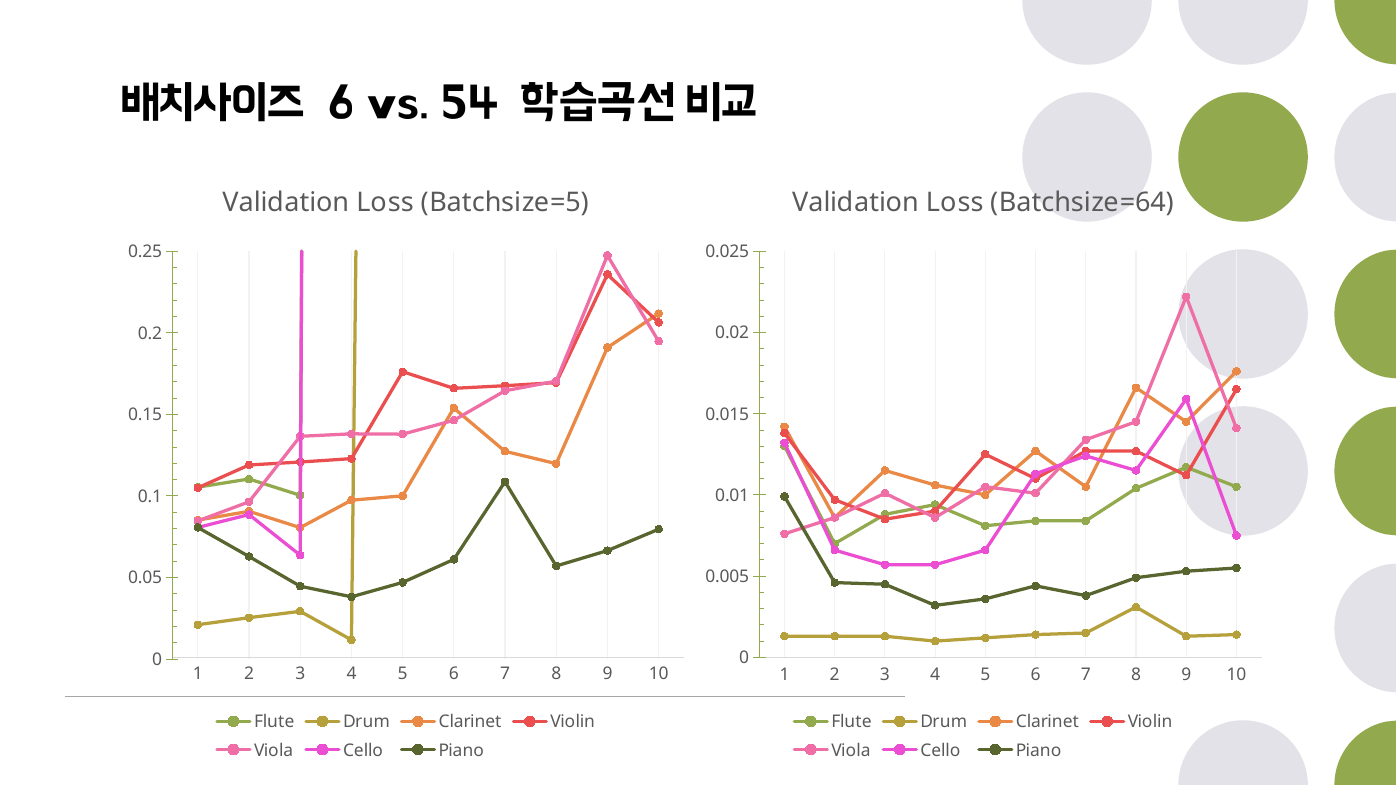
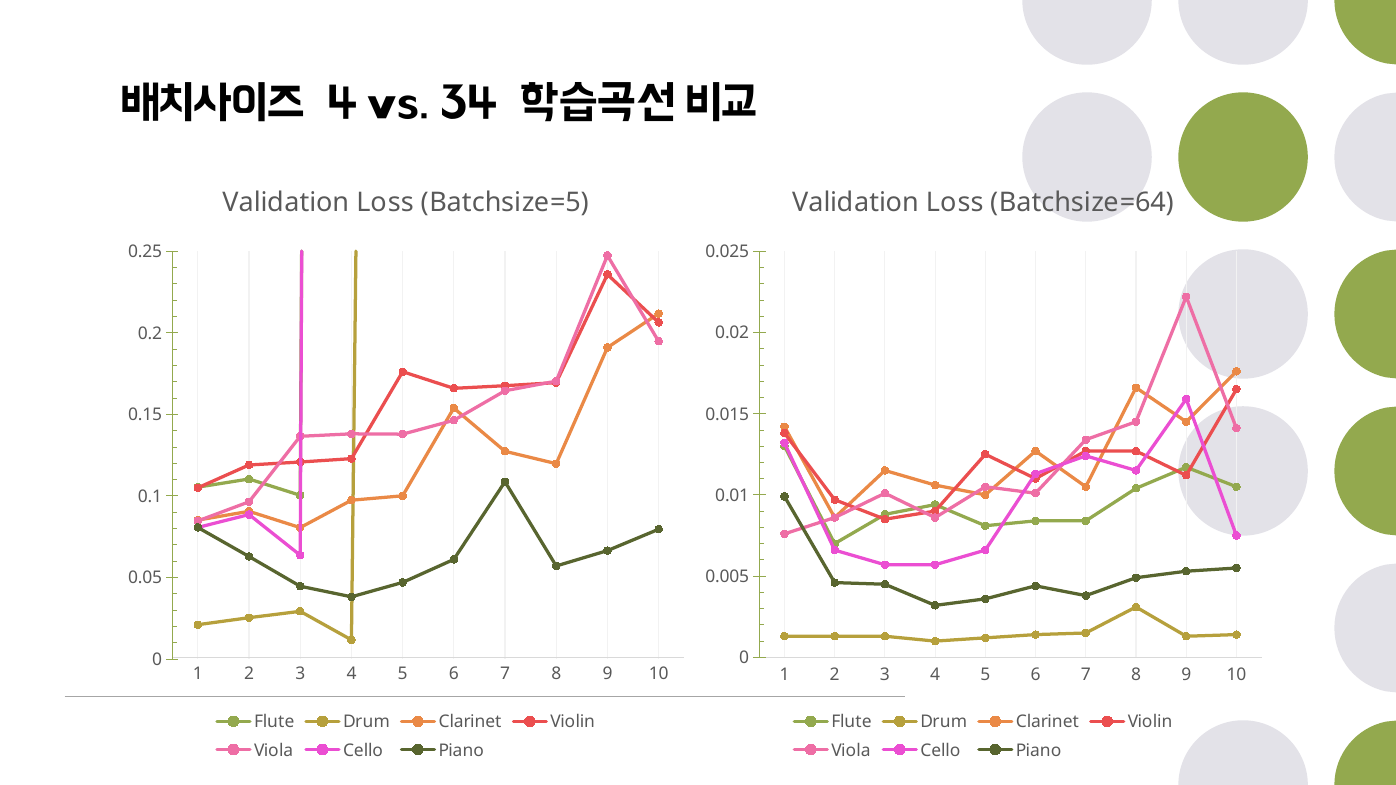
6: 6 -> 4 (342, 101)
54: 54 -> 34 (469, 101)
